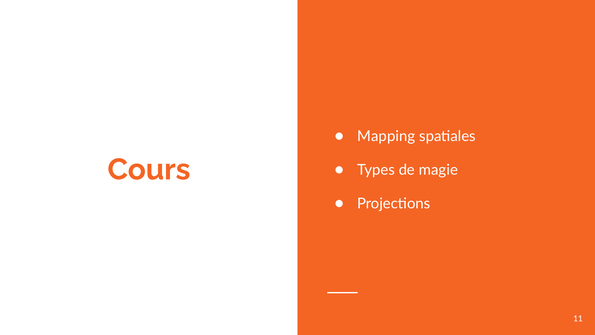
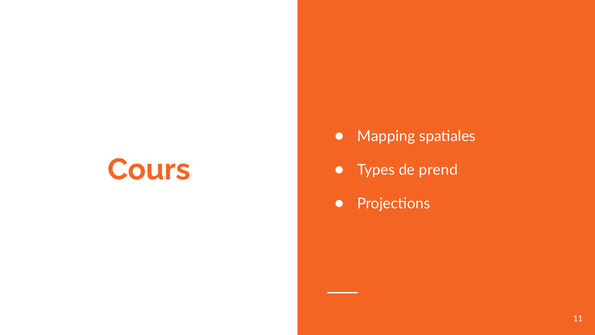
magie: magie -> prend (438, 170)
